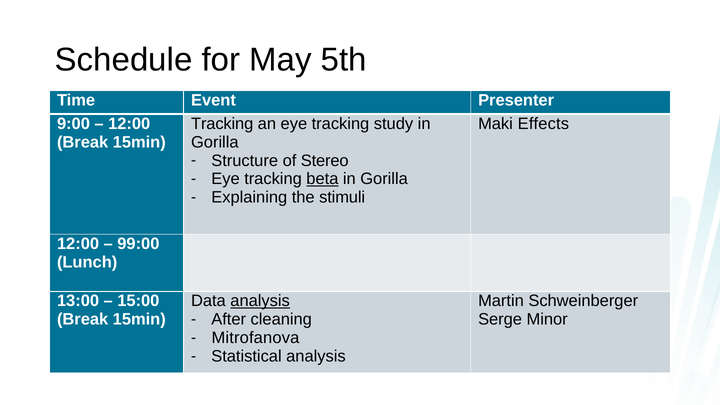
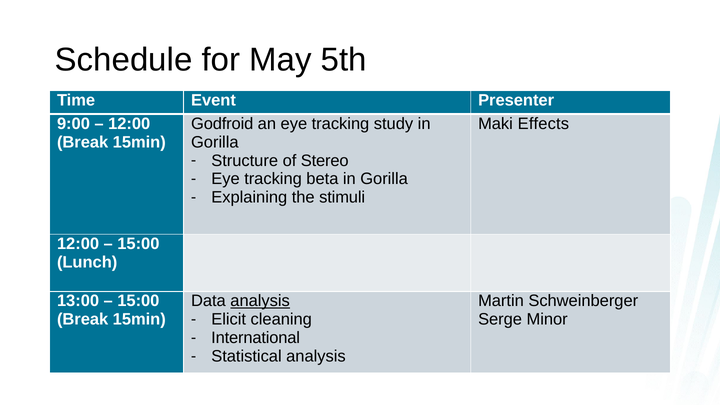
Tracking: Tracking -> Godfroid (222, 124)
beta underline: present -> none (322, 179)
99:00: 99:00 -> 15:00 (138, 244)
After: After -> Elicit (229, 319)
Mitrofanova: Mitrofanova -> International (256, 338)
